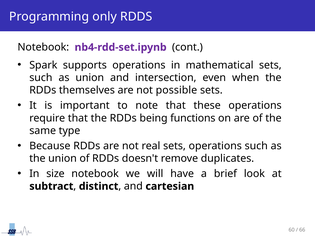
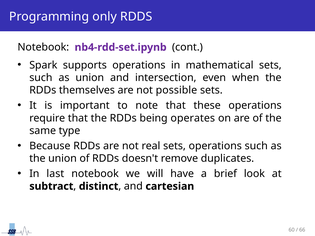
functions: functions -> operates (193, 118)
size: size -> last (55, 174)
